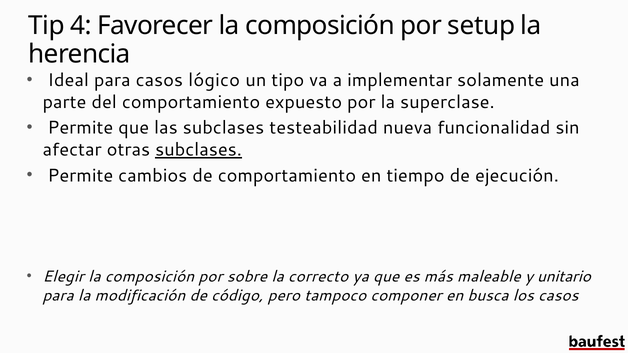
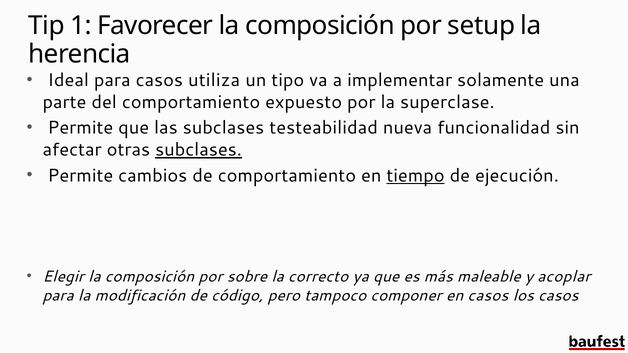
4: 4 -> 1 (81, 26)
lógico: lógico -> utiliza (214, 80)
tiempo underline: none -> present (416, 176)
unitario: unitario -> acoplar (564, 277)
en busca: busca -> casos (488, 296)
